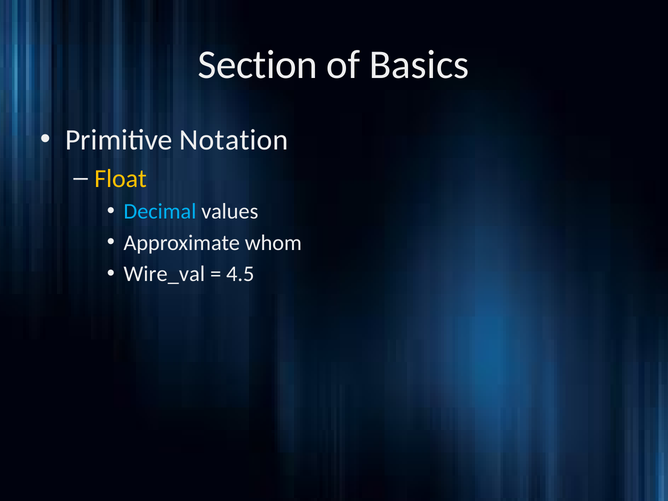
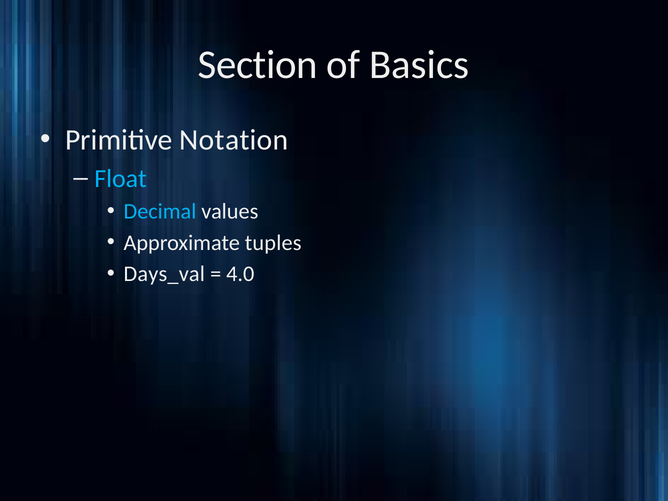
Float colour: yellow -> light blue (121, 178)
whom: whom -> tuples (273, 243)
Wire_val: Wire_val -> Days_val (164, 274)
4.5: 4.5 -> 4.0 (240, 274)
